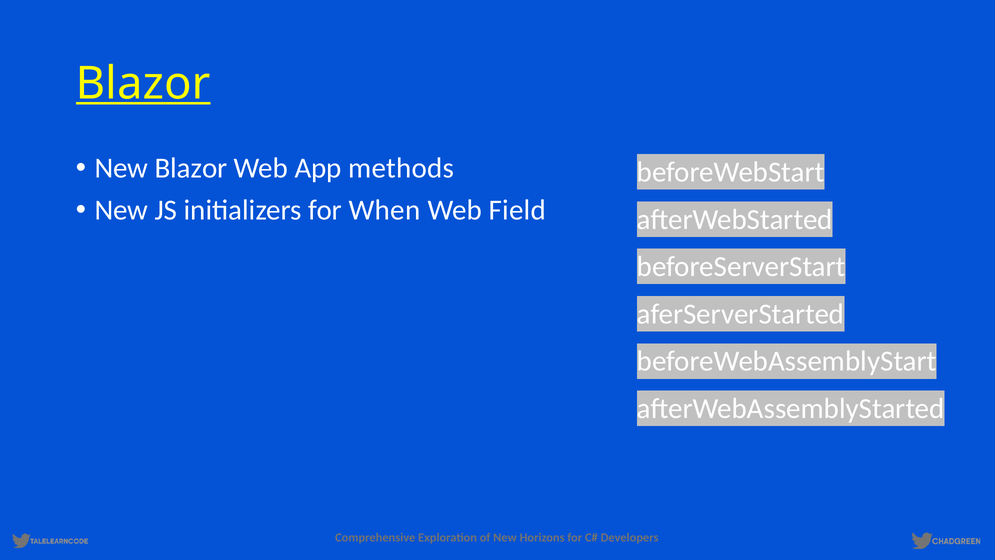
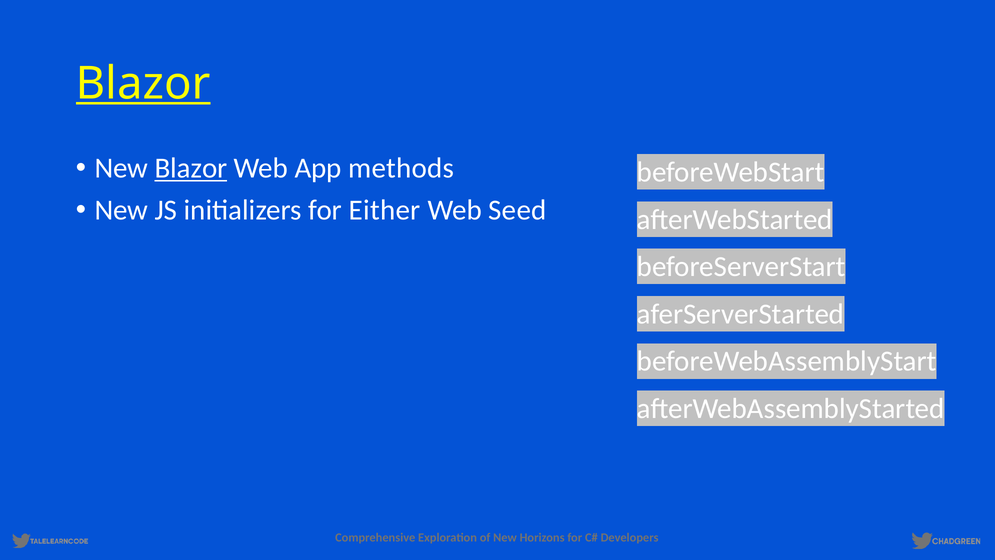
Blazor underline: none -> present (191, 168)
When: When -> Either (385, 210)
Field: Field -> Seed (517, 210)
